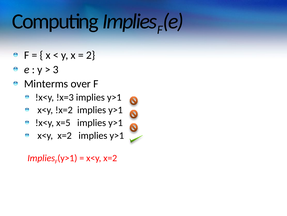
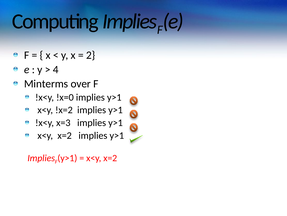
3: 3 -> 4 (56, 69)
!x=3: !x=3 -> !x=0 (65, 97)
x=5: x=5 -> x=3 (63, 122)
